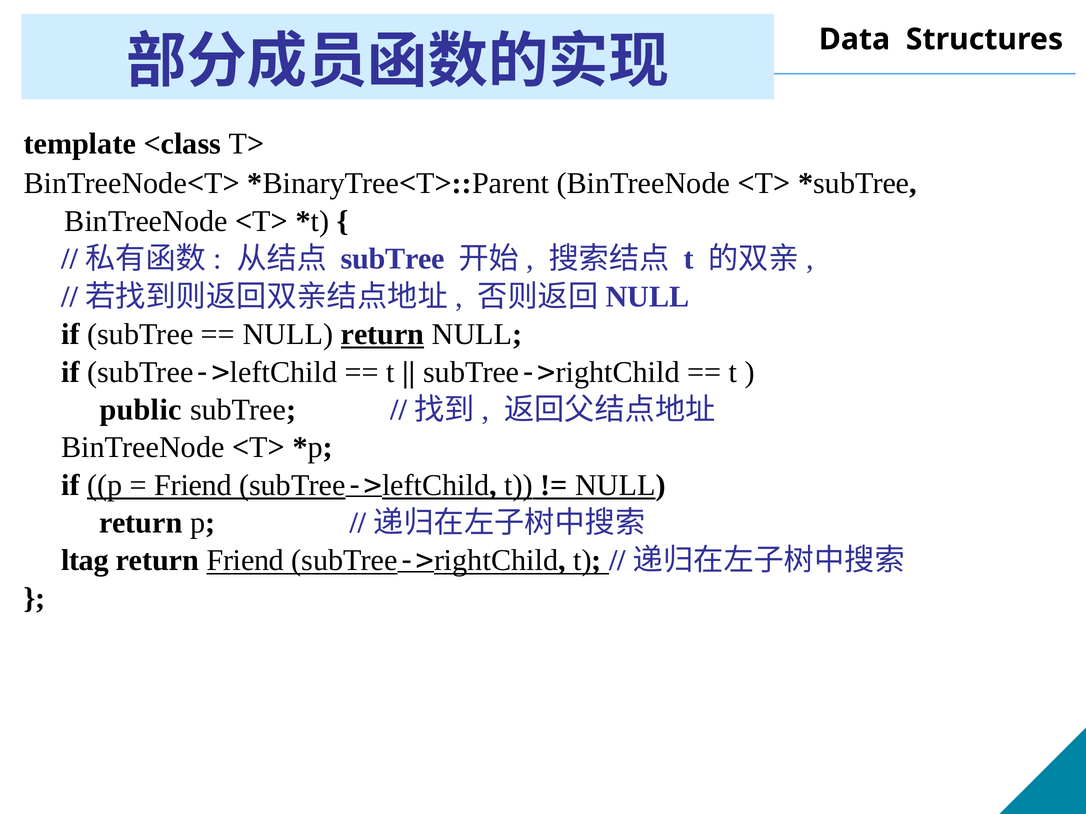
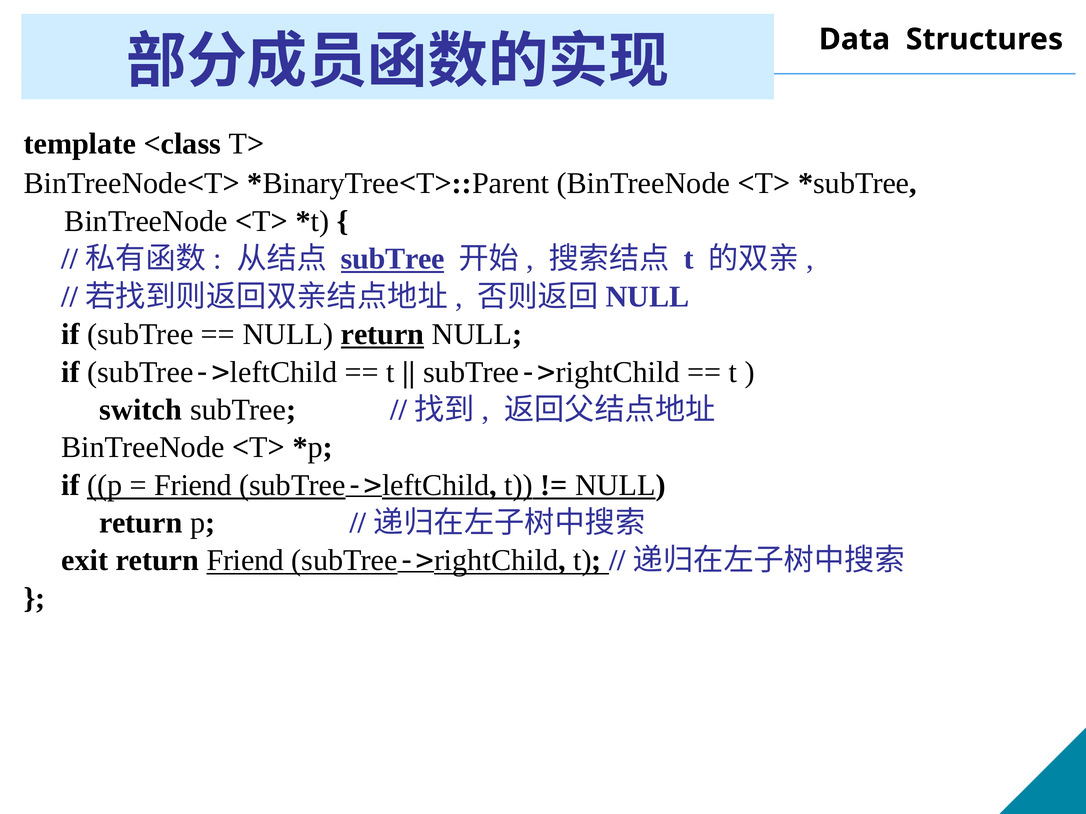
subTree underline: none -> present (393, 259)
public: public -> switch (141, 410)
ltag: ltag -> exit (85, 561)
